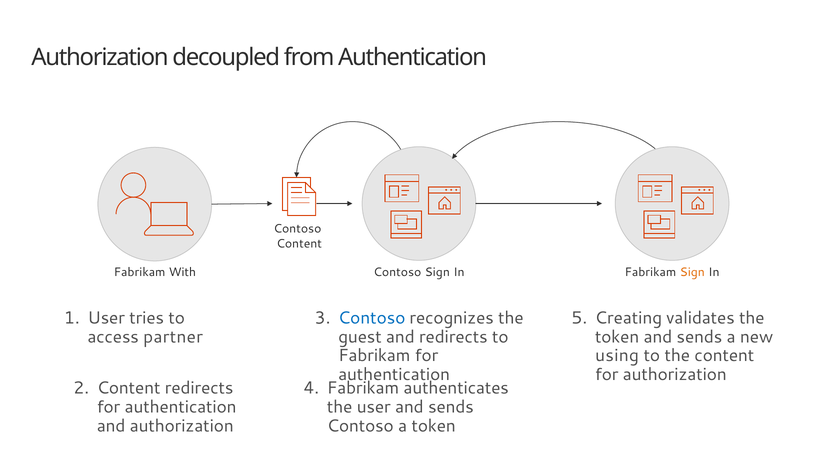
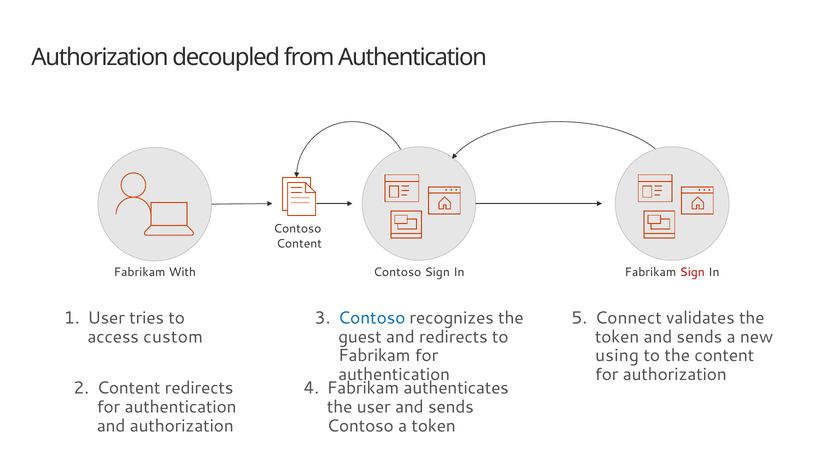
Sign colour: orange -> red (692, 272)
Creating: Creating -> Connect (628, 318)
partner: partner -> custom (173, 337)
